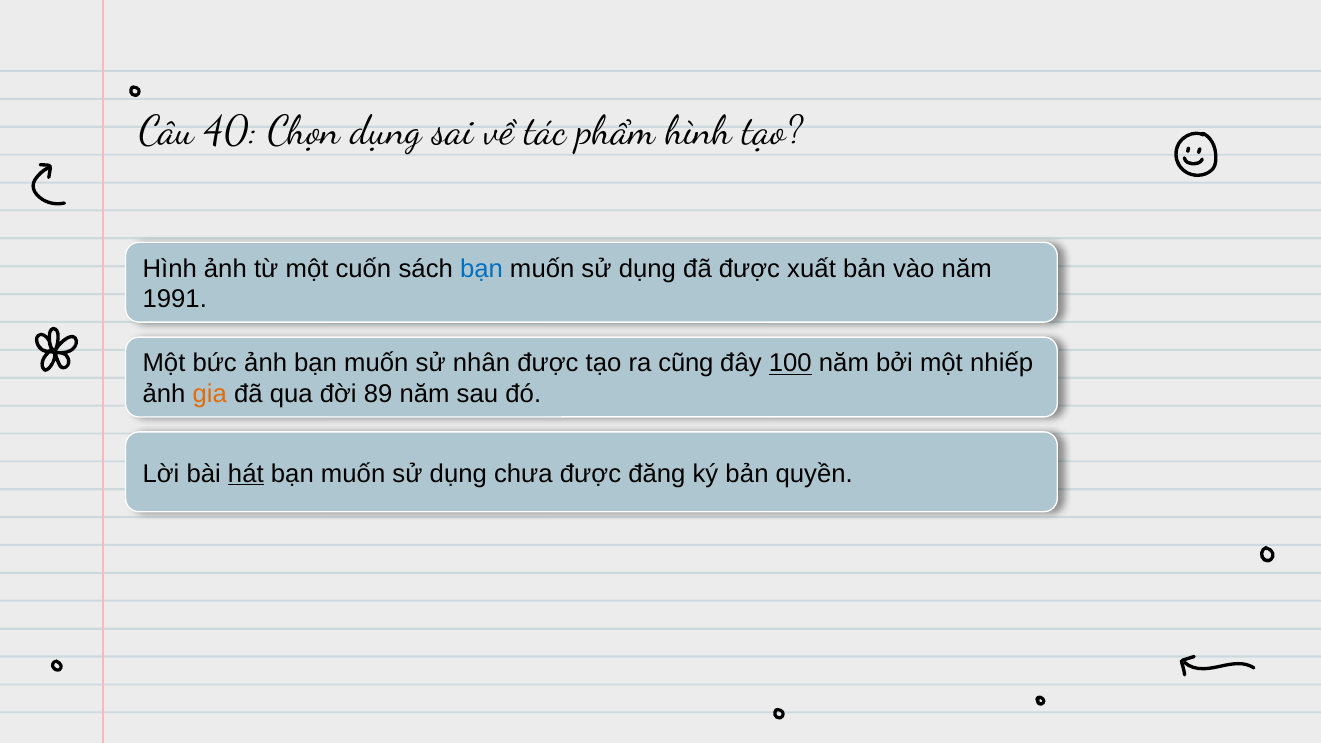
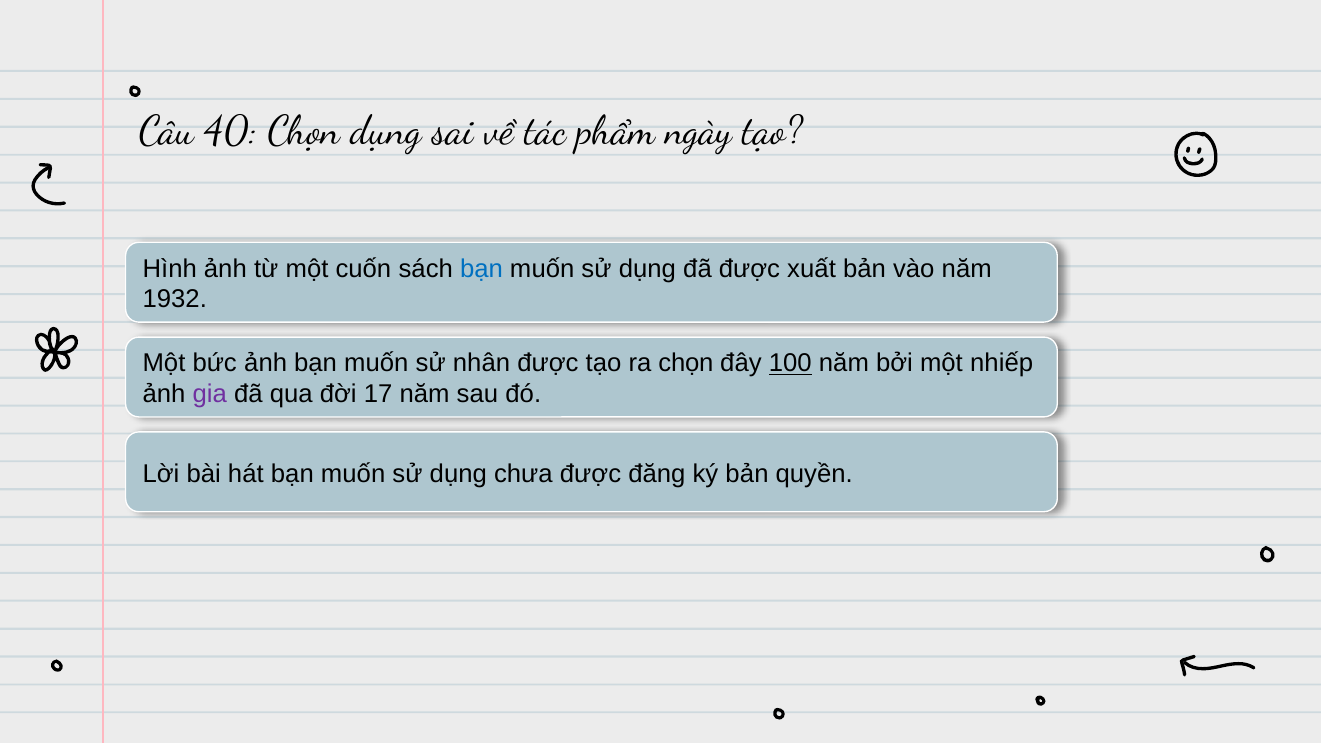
phẩm hình: hình -> ngày (699, 131)
1991: 1991 -> 1932 (175, 299)
ra cũng: cũng -> chọn (686, 363)
gia colour: orange -> purple (210, 394)
89: 89 -> 17 (378, 394)
hát underline: present -> none (246, 474)
